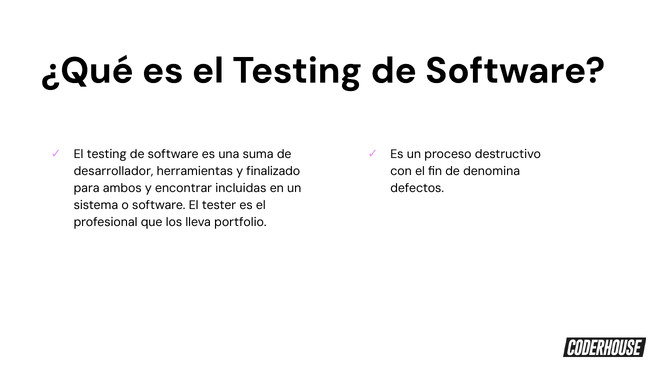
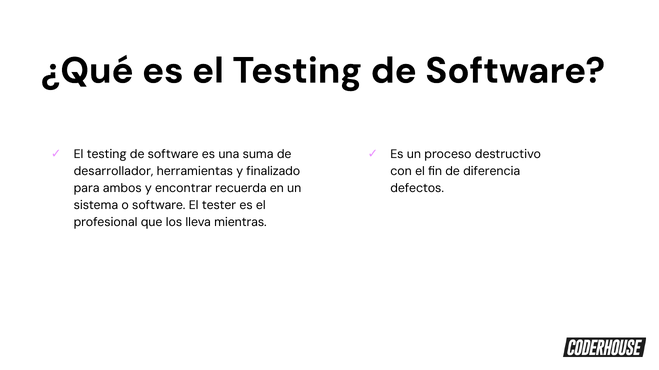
denomina: denomina -> diferencia (492, 172)
incluidas: incluidas -> recuerda (241, 189)
portfolio: portfolio -> mientras (240, 223)
